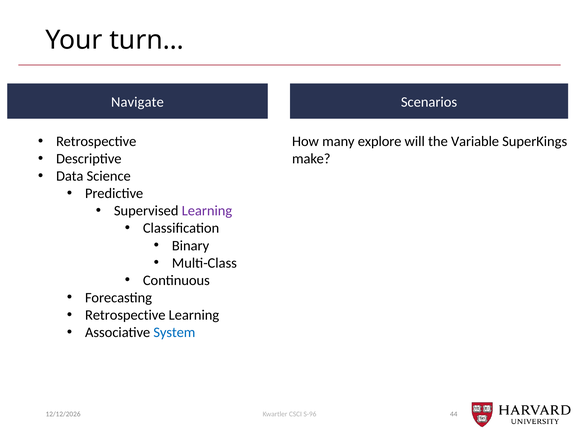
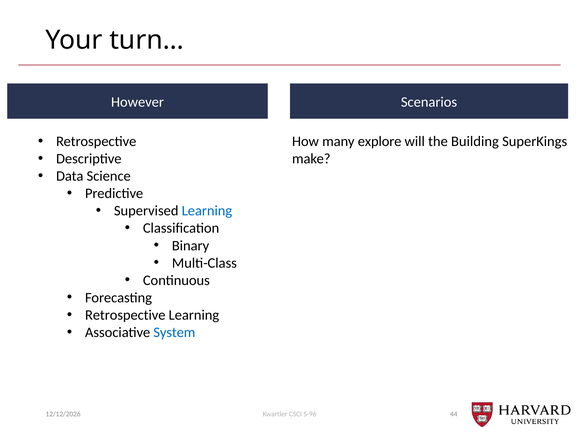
Navigate: Navigate -> However (137, 102)
Variable: Variable -> Building (475, 142)
Learning colour: purple -> blue (207, 211)
